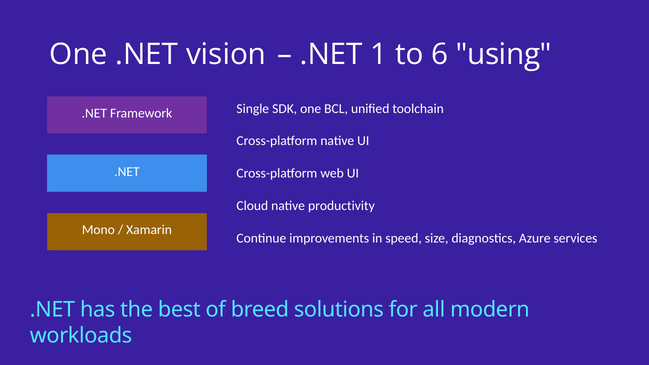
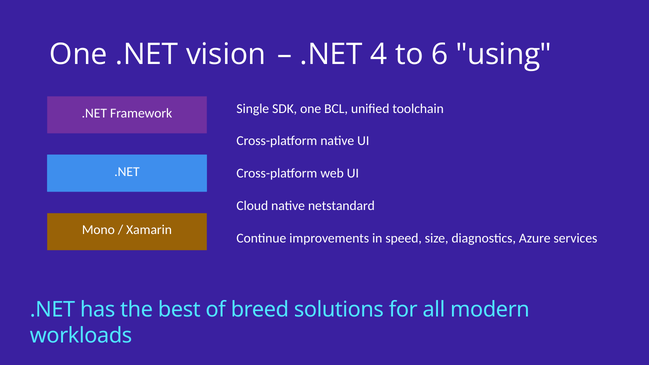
1: 1 -> 4 (379, 55)
productivity: productivity -> netstandard (341, 206)
